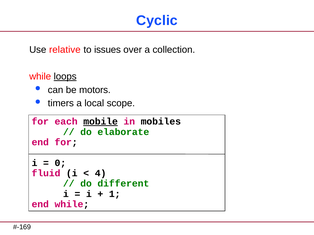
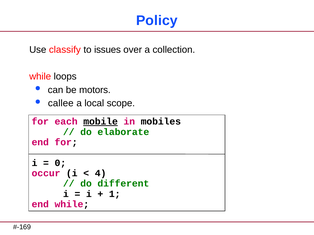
Cyclic: Cyclic -> Policy (157, 21)
relative: relative -> classify (65, 50)
loops underline: present -> none (65, 77)
timers: timers -> callee (61, 104)
fluid: fluid -> occur (46, 174)
